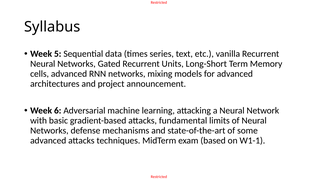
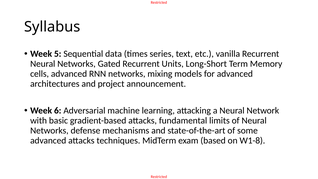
W1-1: W1-1 -> W1-8 (252, 141)
